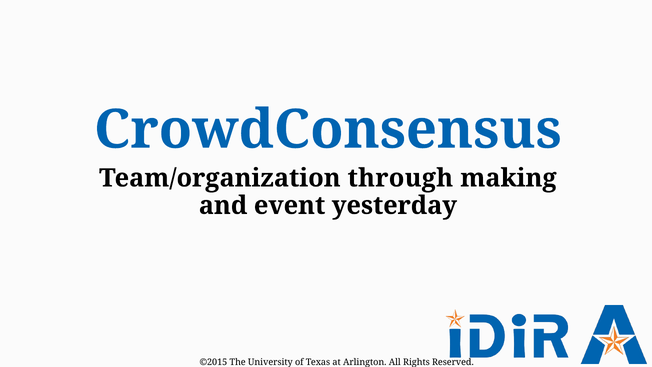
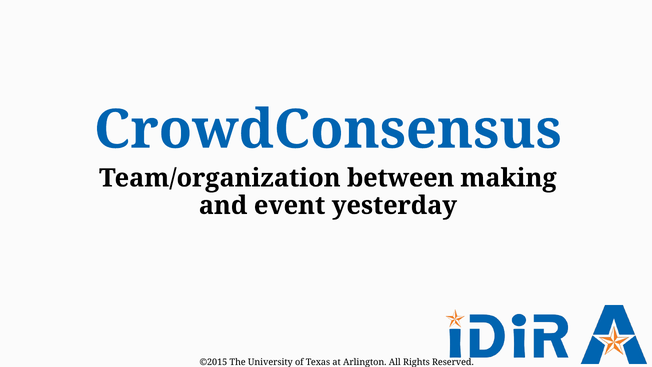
through: through -> between (401, 178)
